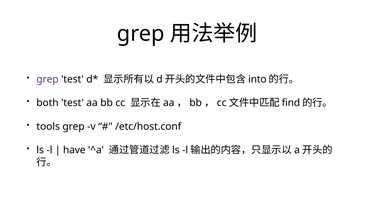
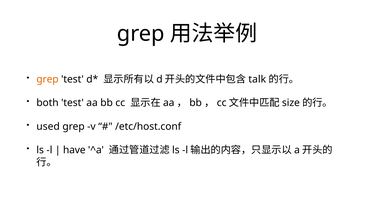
grep colour: purple -> orange (48, 79)
into: into -> talk (257, 79)
find: find -> size (291, 103)
tools: tools -> used (48, 127)
